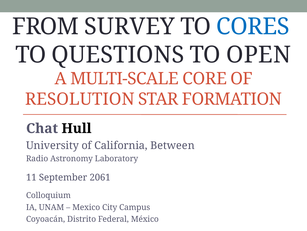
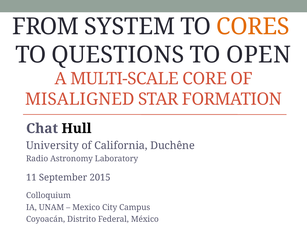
SURVEY: SURVEY -> SYSTEM (130, 26)
CORES colour: blue -> orange (253, 26)
RESOLUTION: RESOLUTION -> MISALIGNED (80, 99)
Between: Between -> Duchêne (173, 145)
2061: 2061 -> 2015 (100, 177)
